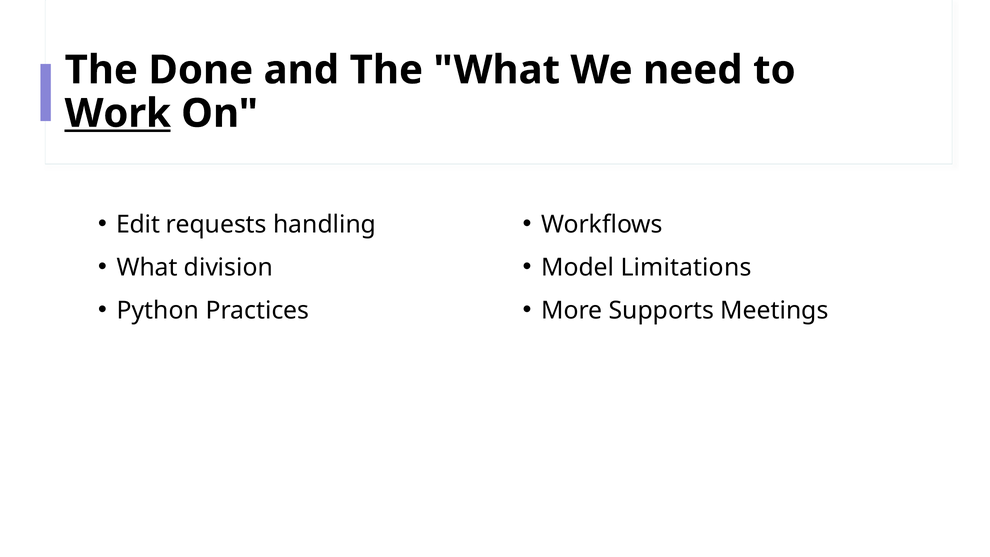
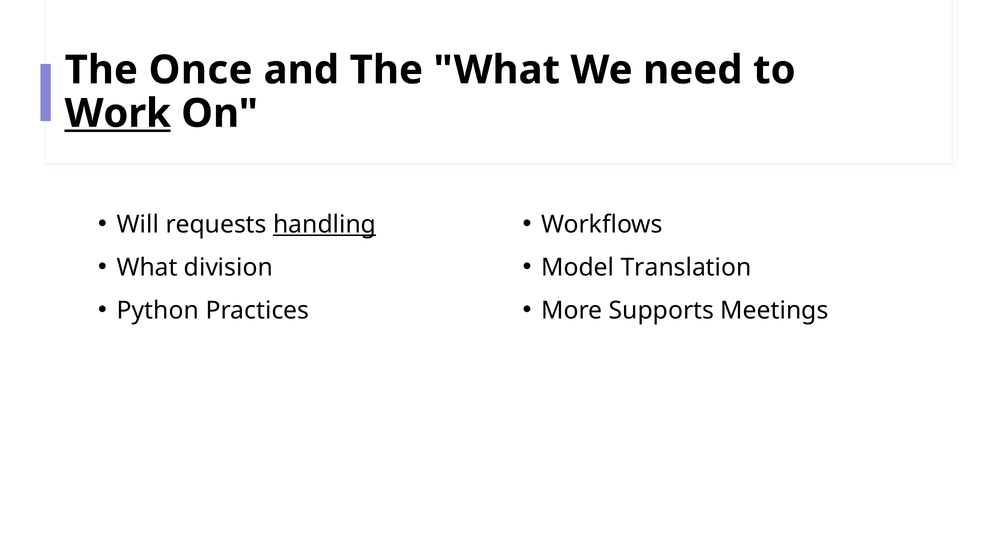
Done: Done -> Once (201, 70)
Edit: Edit -> Will (138, 224)
handling underline: none -> present (325, 224)
Limitations: Limitations -> Translation (686, 267)
